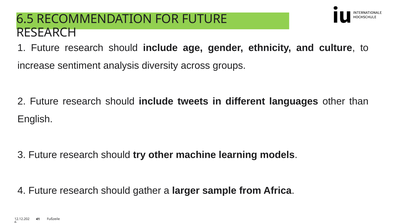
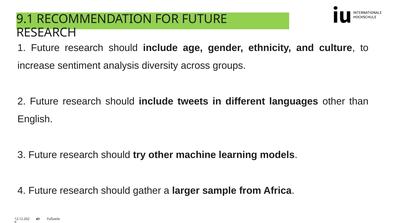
6.5: 6.5 -> 9.1 (25, 19)
